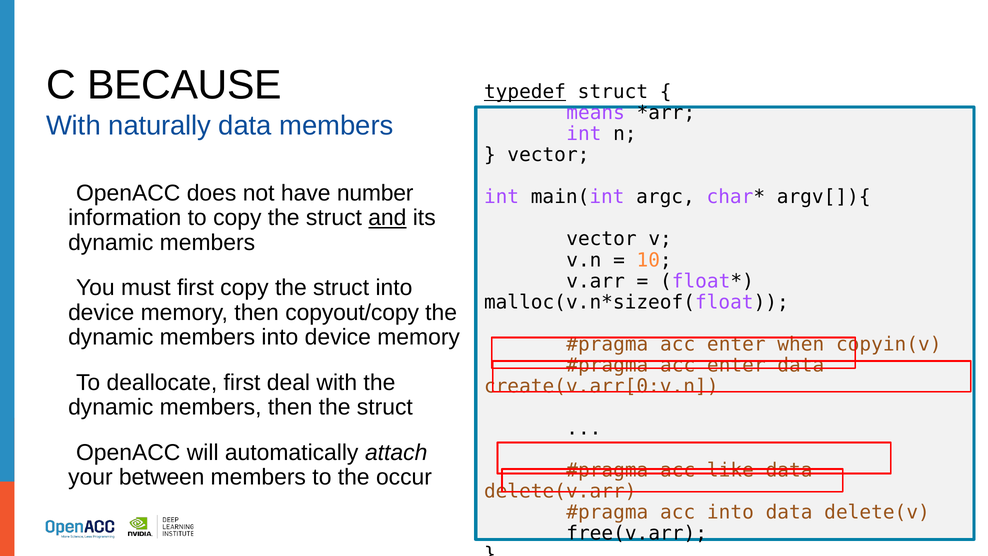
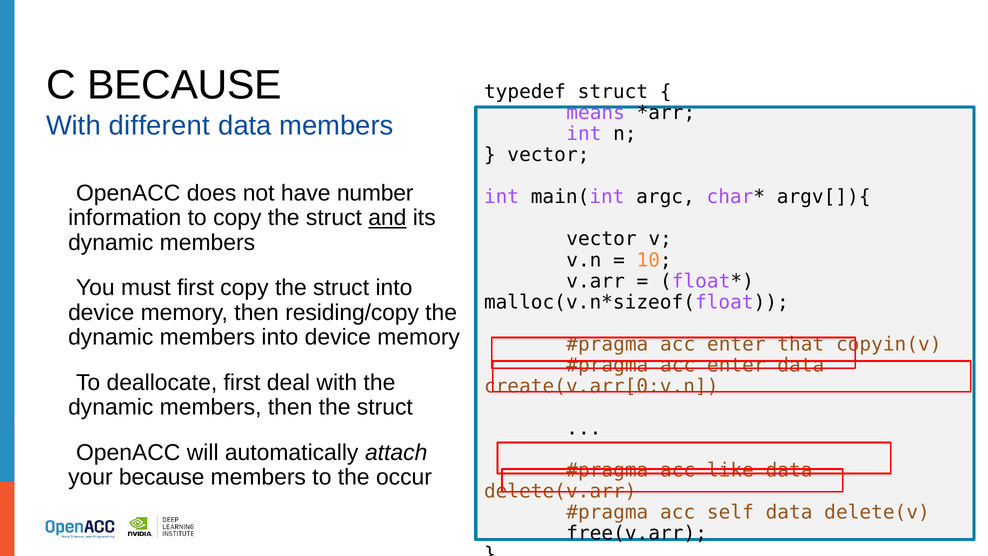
typedef underline: present -> none (525, 92)
naturally: naturally -> different (159, 126)
copyout/copy: copyout/copy -> residing/copy (352, 312)
when: when -> that (801, 344)
your between: between -> because (162, 477)
acc into: into -> self (730, 512)
